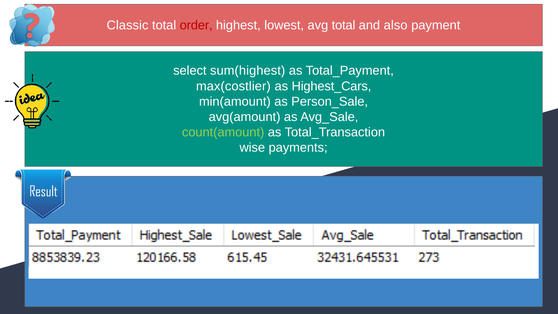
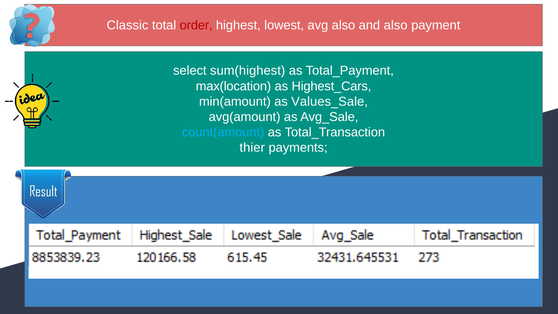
avg total: total -> also (343, 25)
max(costlier: max(costlier -> max(location (233, 86)
Person_Sale: Person_Sale -> Values_Sale (330, 101)
count(amount colour: light green -> light blue (223, 132)
wise: wise -> thier (252, 147)
